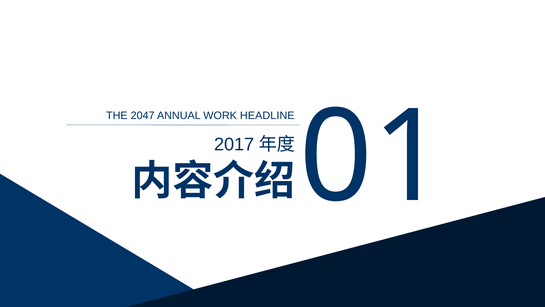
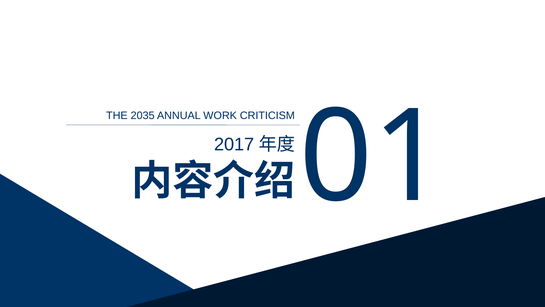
2047: 2047 -> 2035 (143, 115)
HEADLINE: HEADLINE -> CRITICISM (267, 115)
